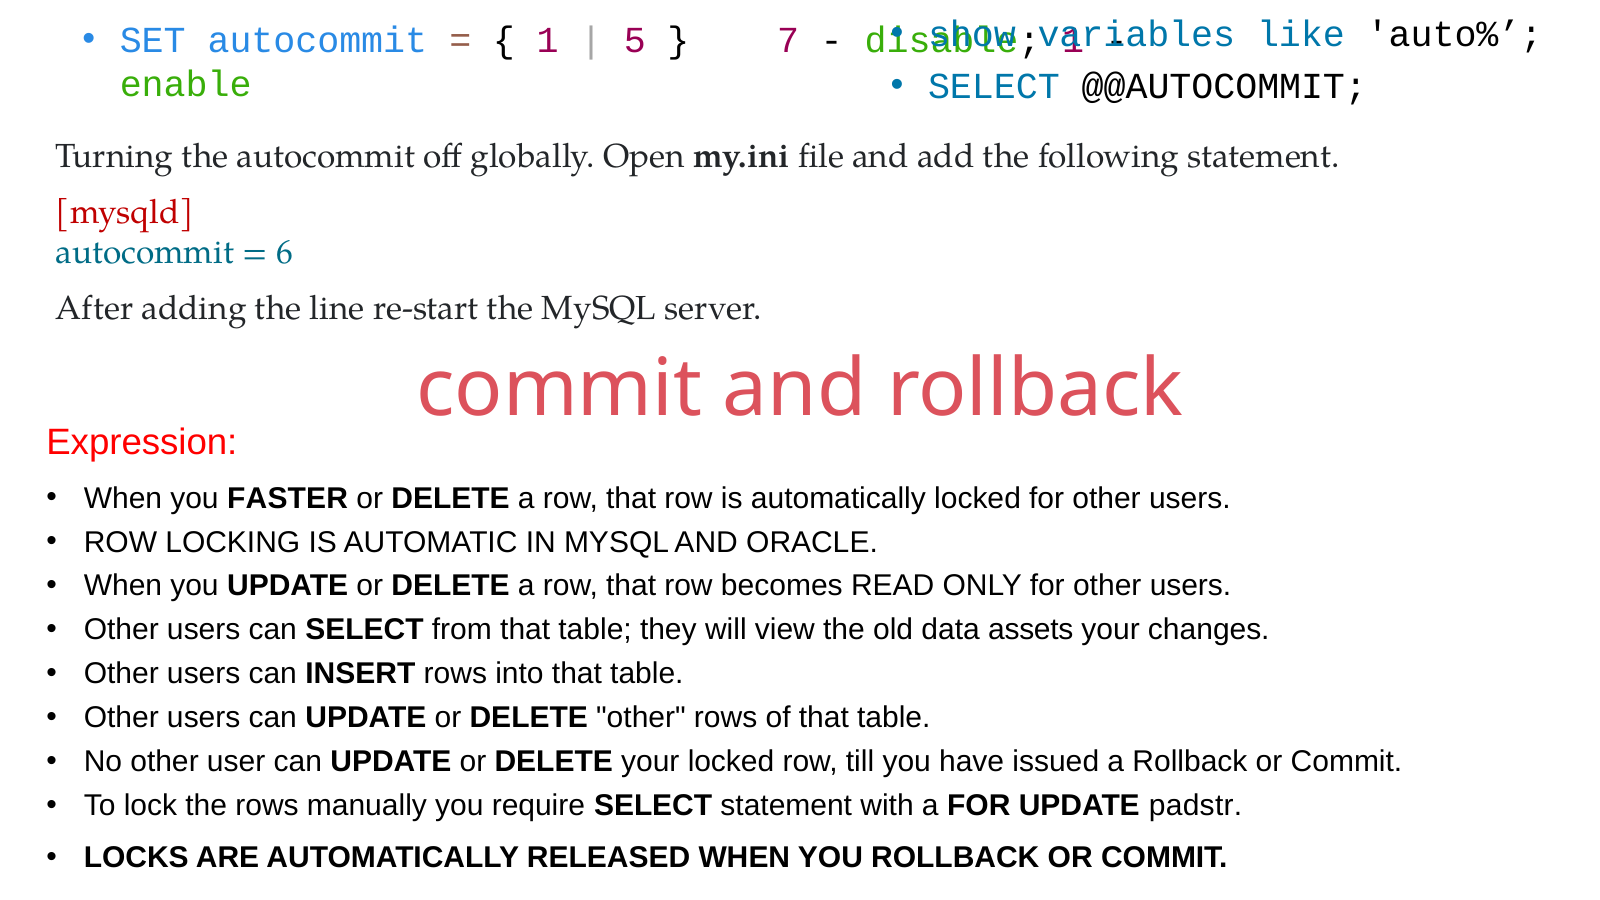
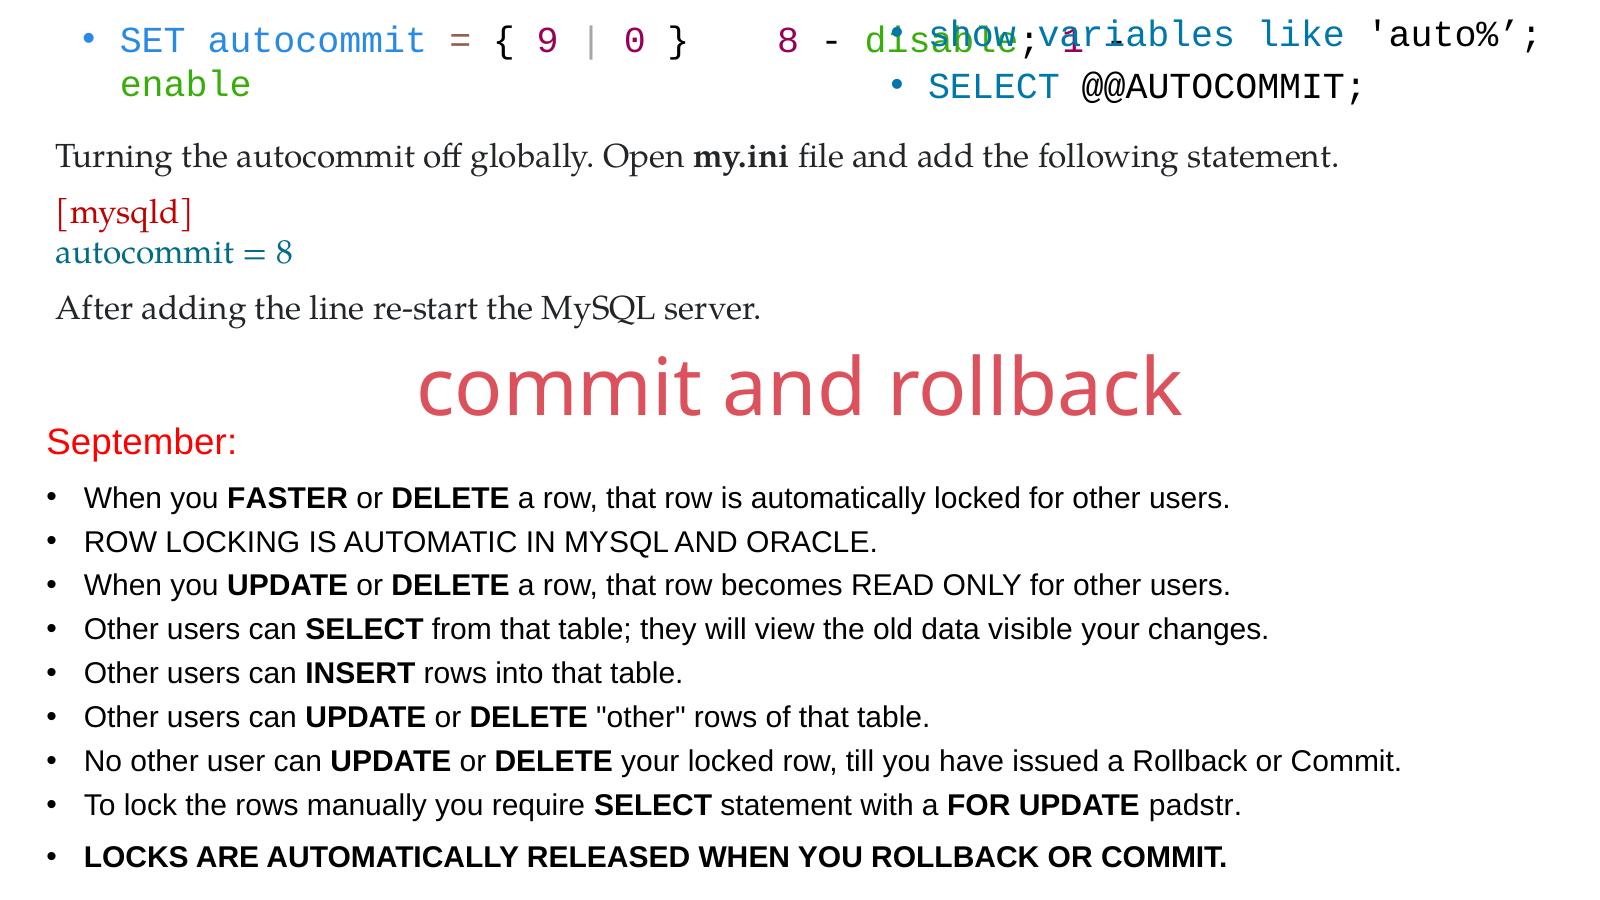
1: 1 -> 9 (548, 40)
5: 5 -> 0 (635, 40)
7: 7 -> 8 (788, 40)
6: 6 -> 8 (284, 253)
Expression: Expression -> September (142, 443)
assets: assets -> visible (1031, 630)
